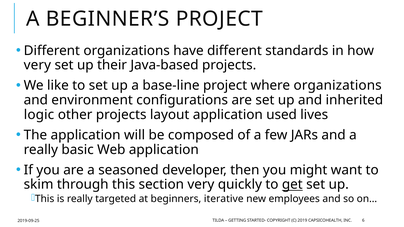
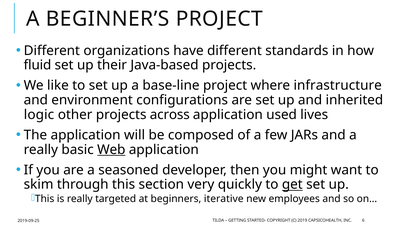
very: very -> fluid (37, 65)
where organizations: organizations -> infrastructure (338, 86)
layout: layout -> across (170, 115)
Web underline: none -> present (111, 150)
